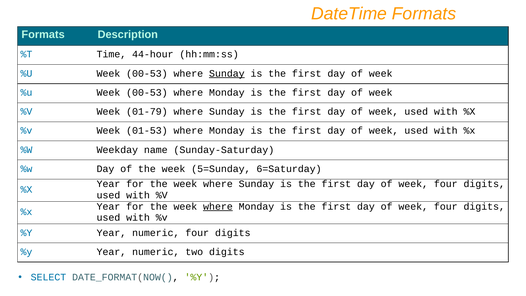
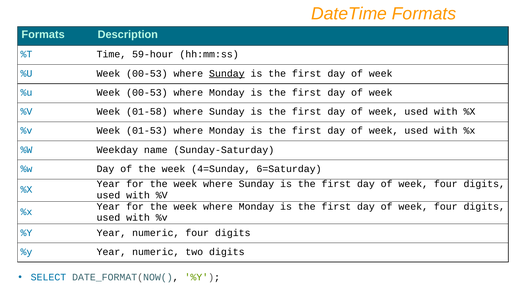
44-hour: 44-hour -> 59-hour (153, 54)
01-79: 01-79 -> 01-58 (147, 112)
5=Sunday: 5=Sunday -> 4=Sunday (221, 169)
where underline: present -> none (218, 206)
